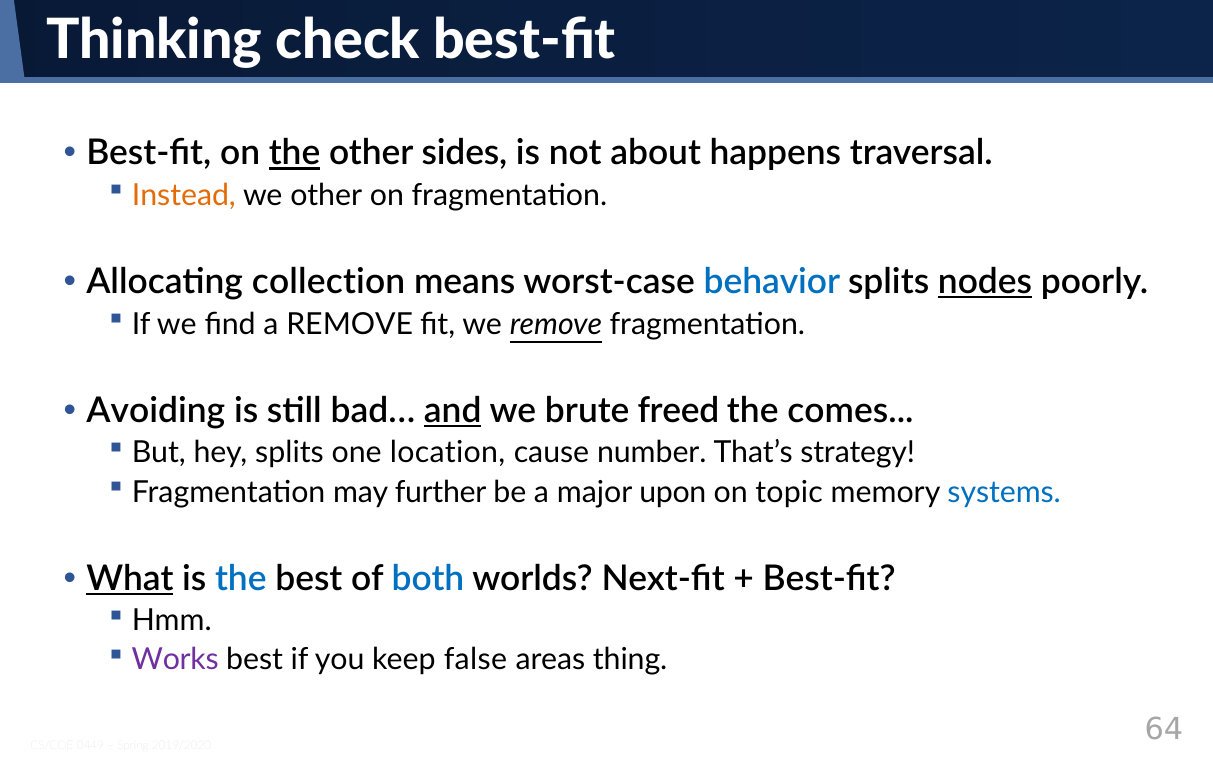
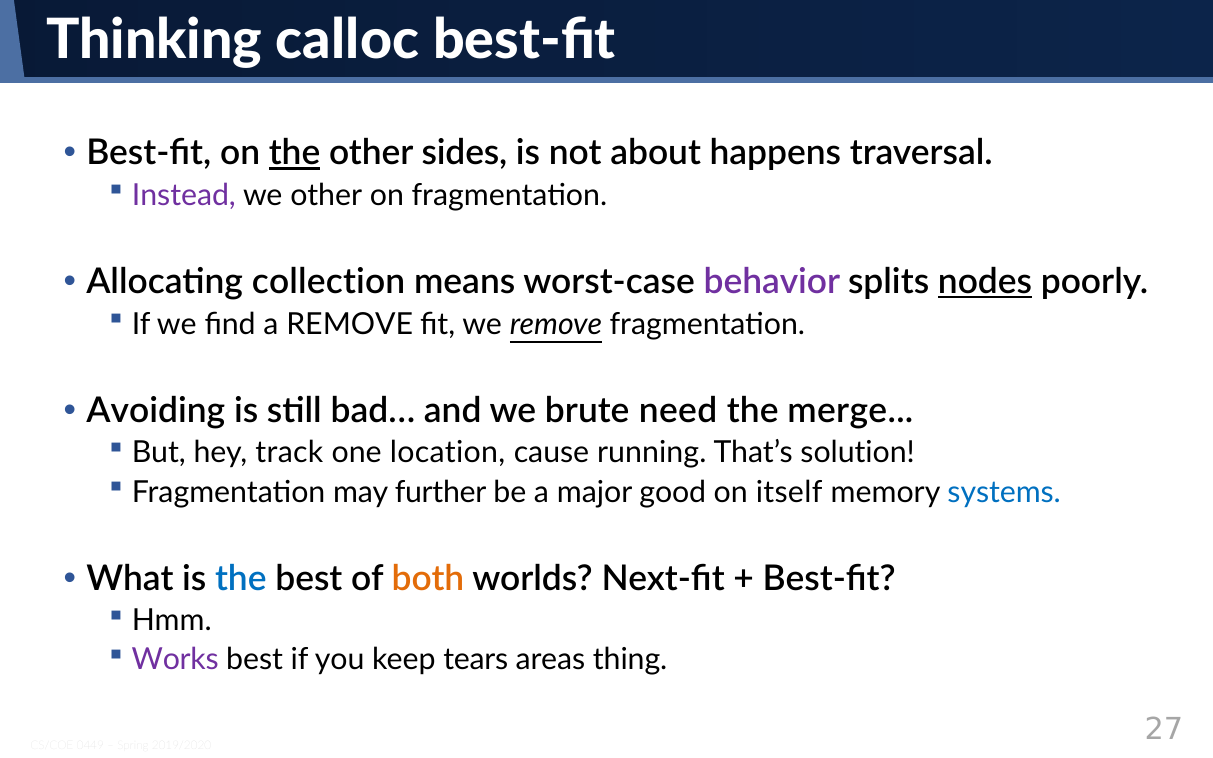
check: check -> calloc (348, 40)
Instead colour: orange -> purple (184, 195)
behavior colour: blue -> purple (772, 282)
and underline: present -> none (453, 411)
freed: freed -> need (678, 411)
comes: comes -> merge (850, 411)
hey splits: splits -> track (289, 453)
number: number -> running (652, 453)
strategy: strategy -> solution (858, 453)
upon: upon -> good (673, 492)
topic: topic -> itself (789, 492)
What underline: present -> none (130, 579)
both colour: blue -> orange (428, 579)
false: false -> tears (476, 660)
64: 64 -> 27 (1164, 730)
